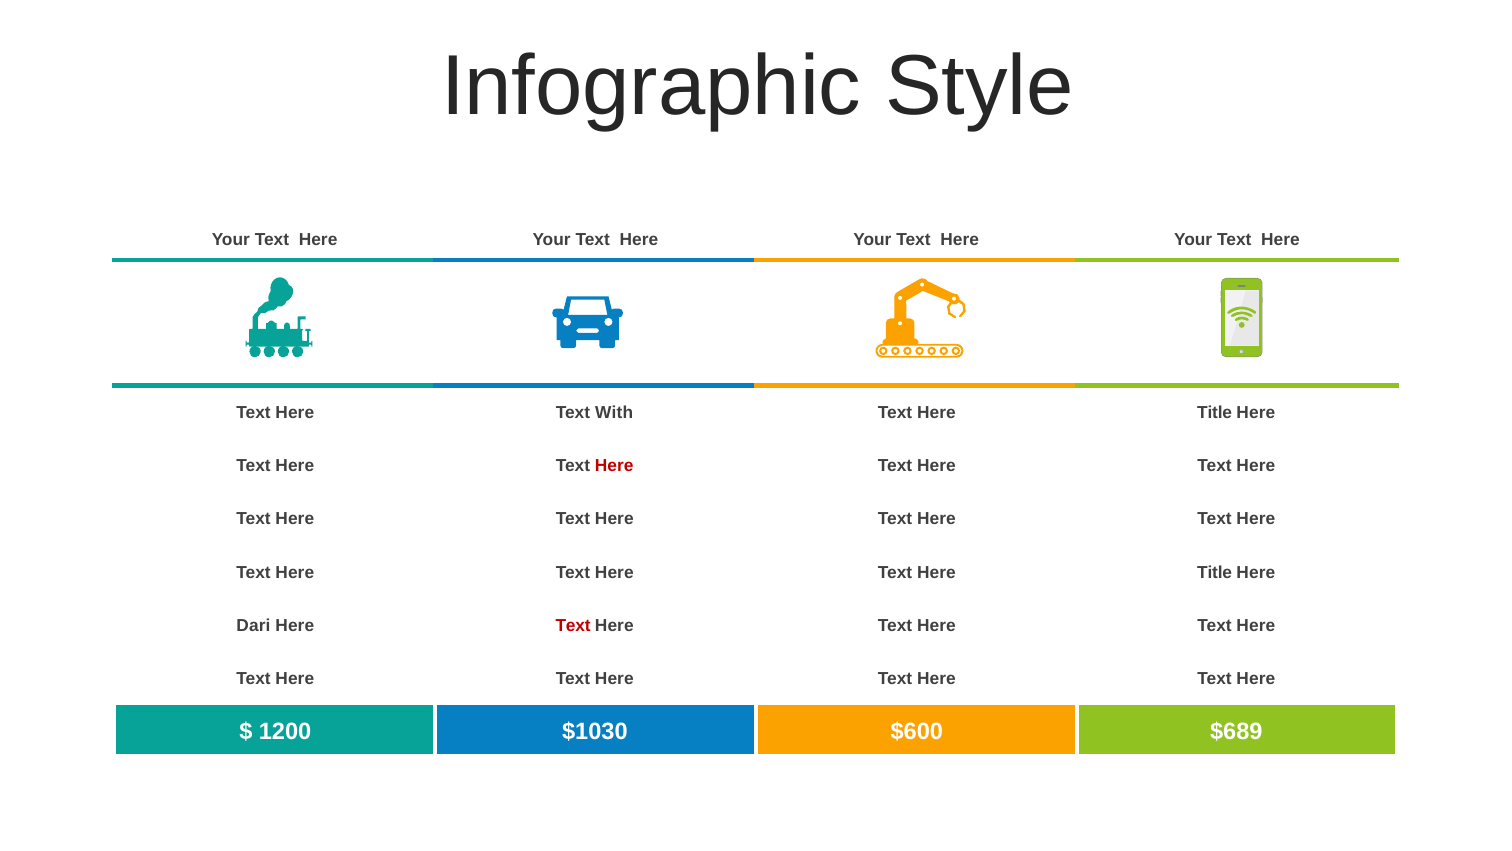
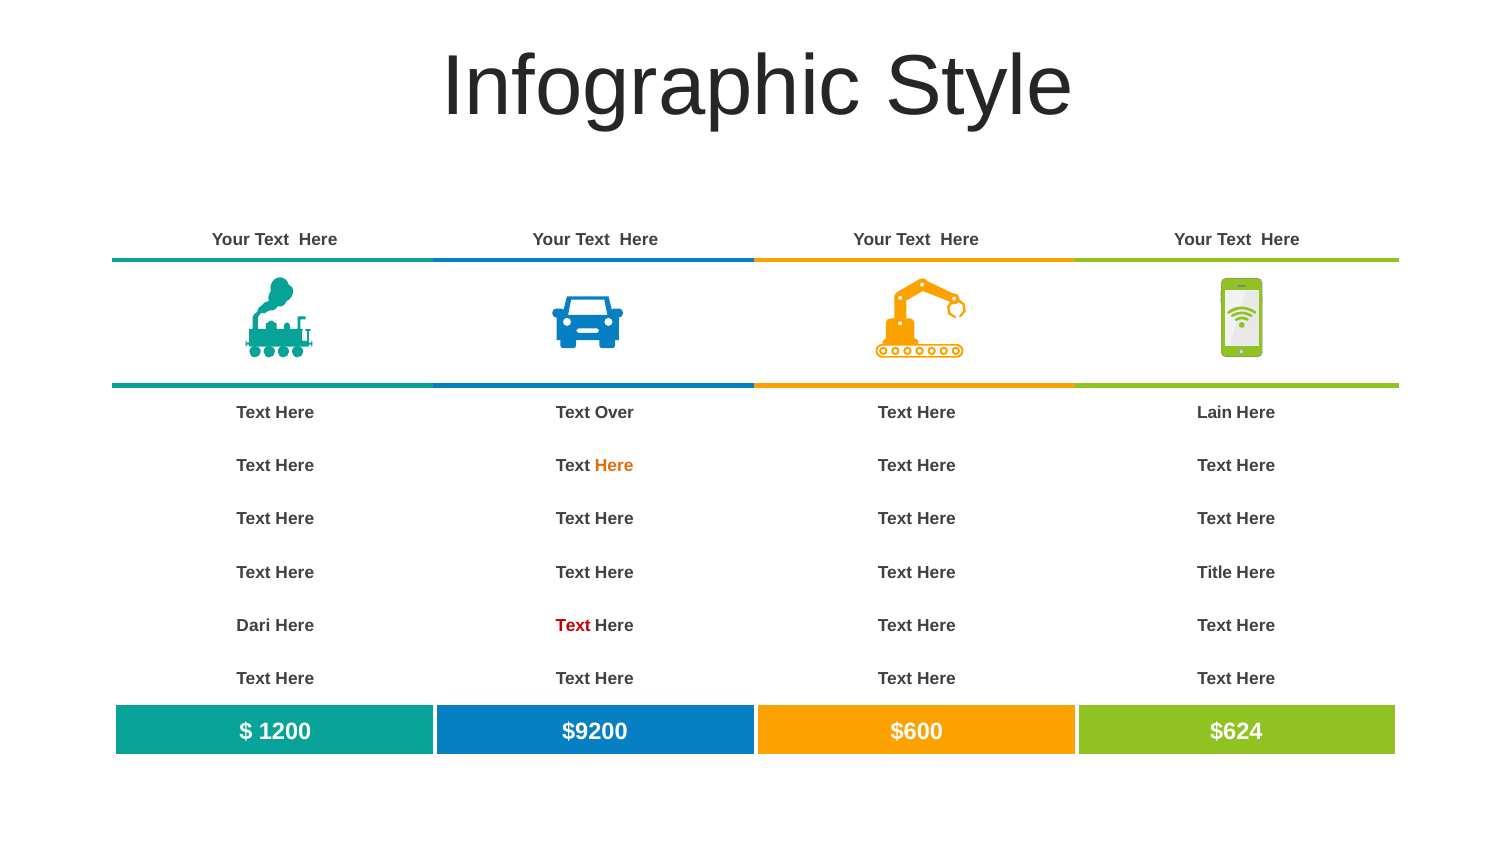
With: With -> Over (614, 412)
Title: Title -> Lain (1215, 412)
Here colour: red -> orange (614, 465)
$1030: $1030 -> $9200 (595, 731)
$689: $689 -> $624 (1236, 731)
